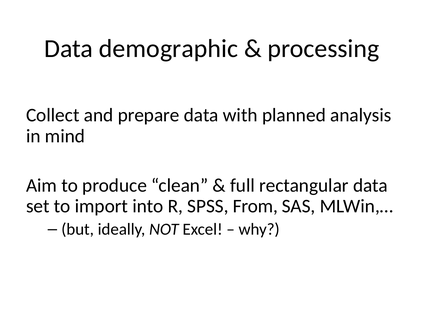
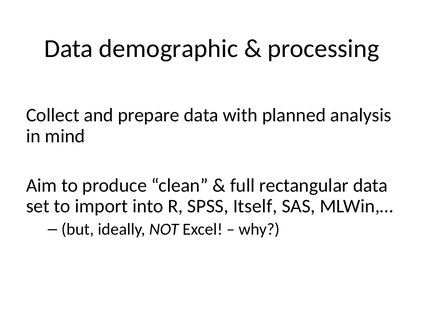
From: From -> Itself (255, 207)
